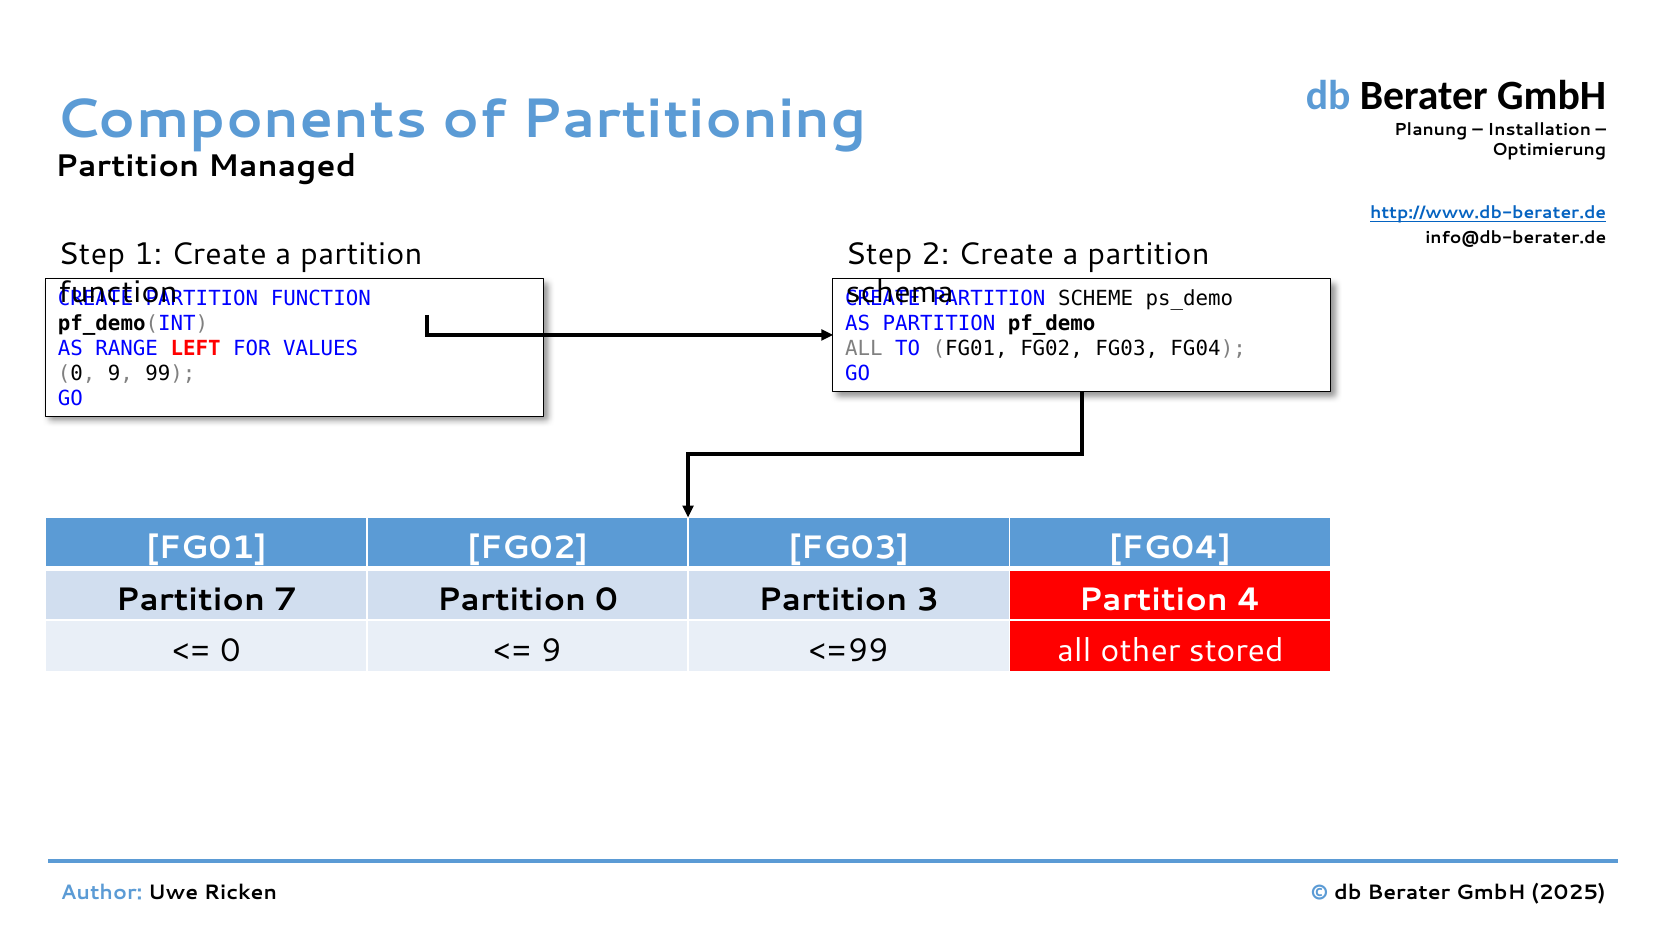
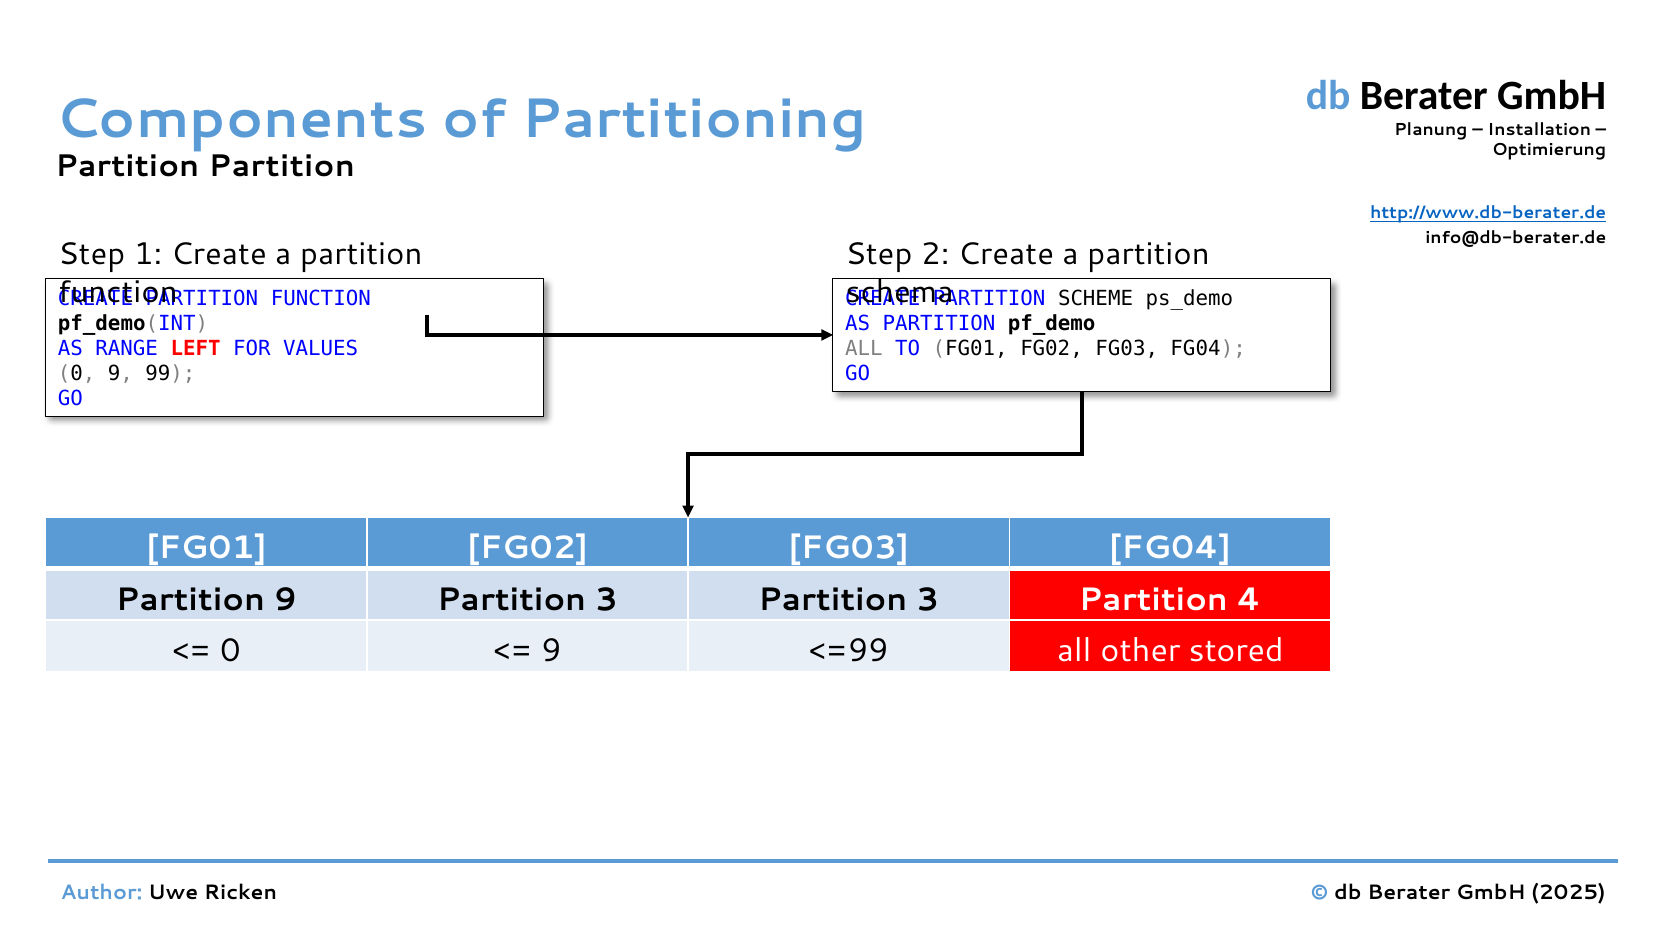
Partition Managed: Managed -> Partition (282, 166)
Partition 7: 7 -> 9 (285, 600)
0: 0 -> 3 (607, 600)
